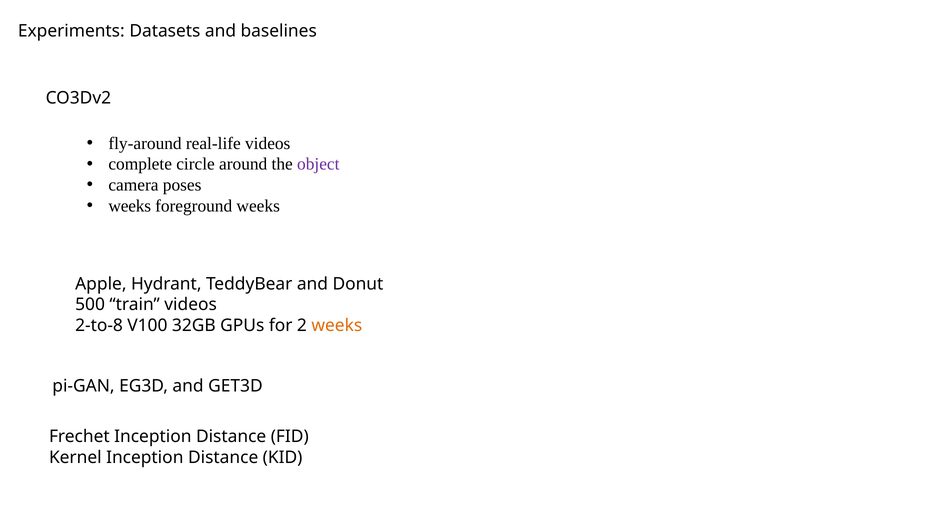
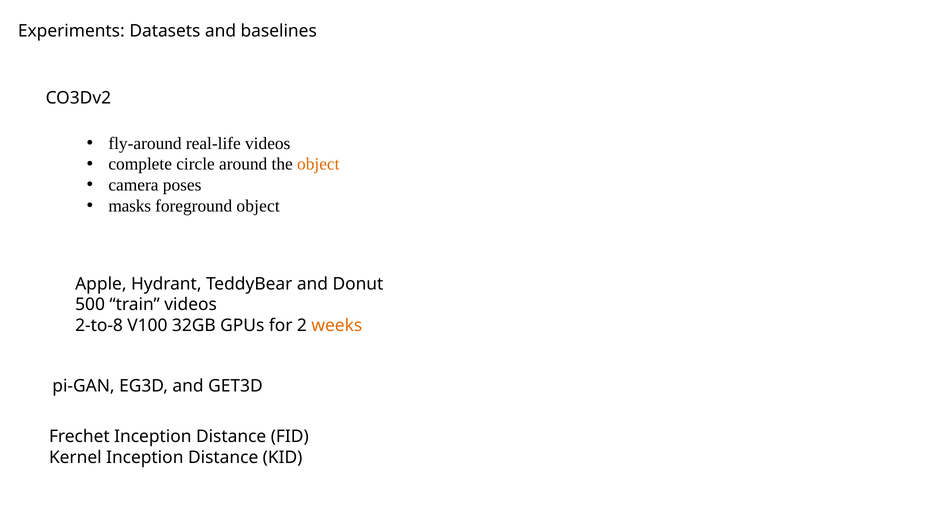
object colour: purple -> orange (318, 164)
weeks: weeks -> masks (130, 206)
foreground weeks: weeks -> object (258, 206)
